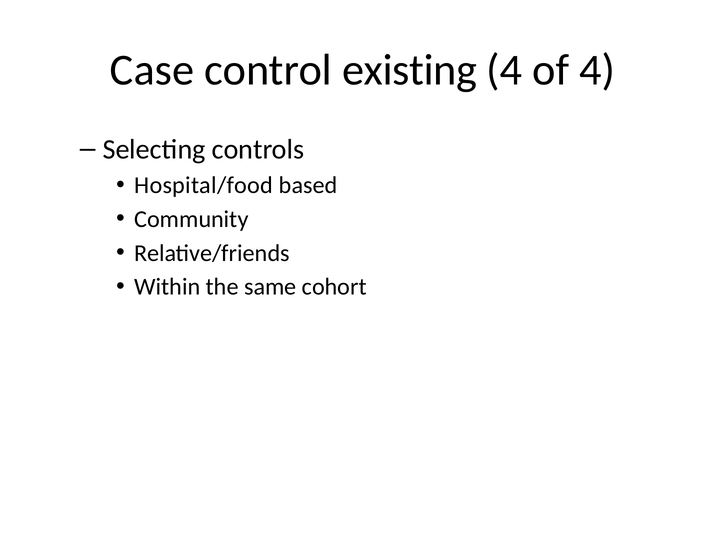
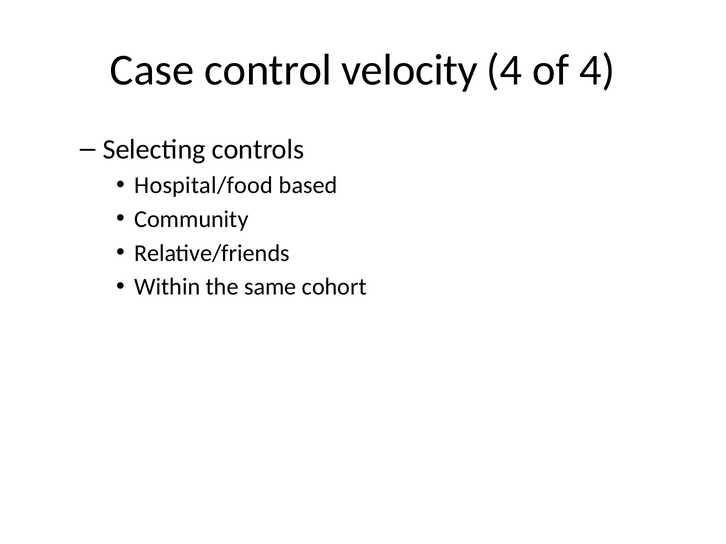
existing: existing -> velocity (410, 70)
